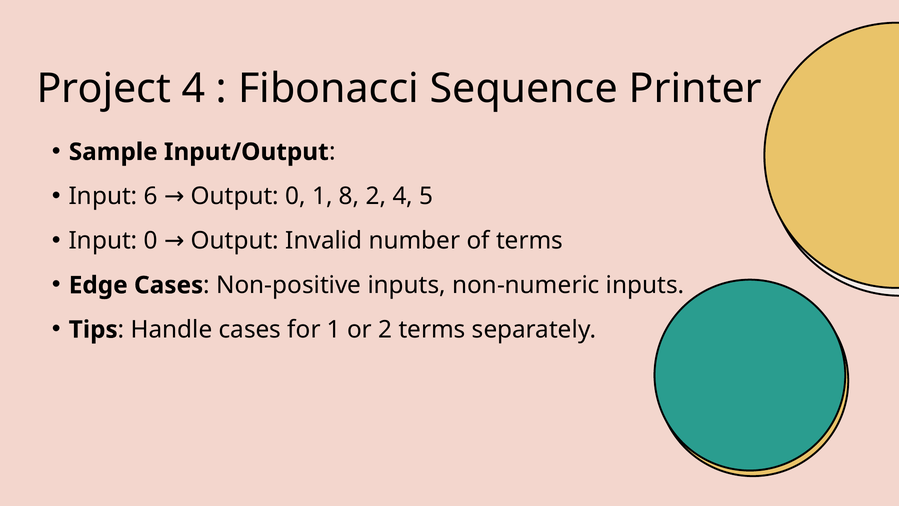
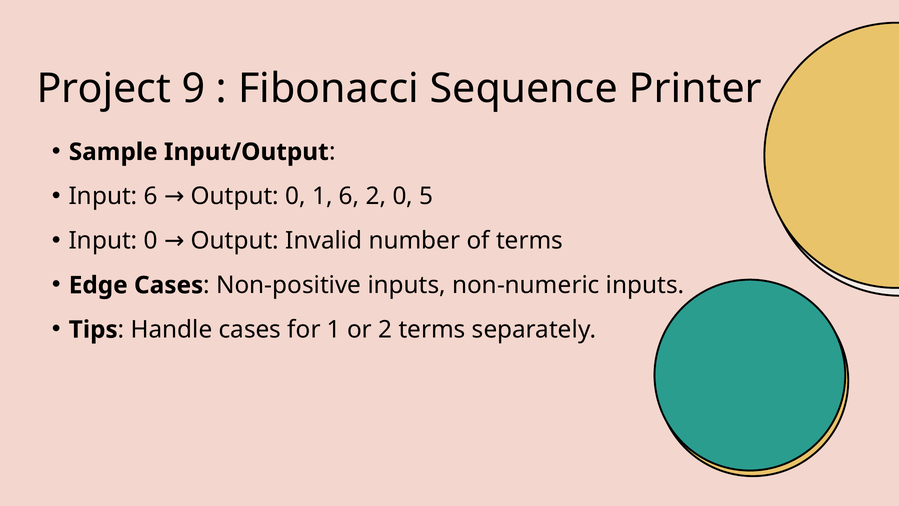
Project 4: 4 -> 9 (194, 89)
1 8: 8 -> 6 (349, 196)
2 4: 4 -> 0 (403, 196)
